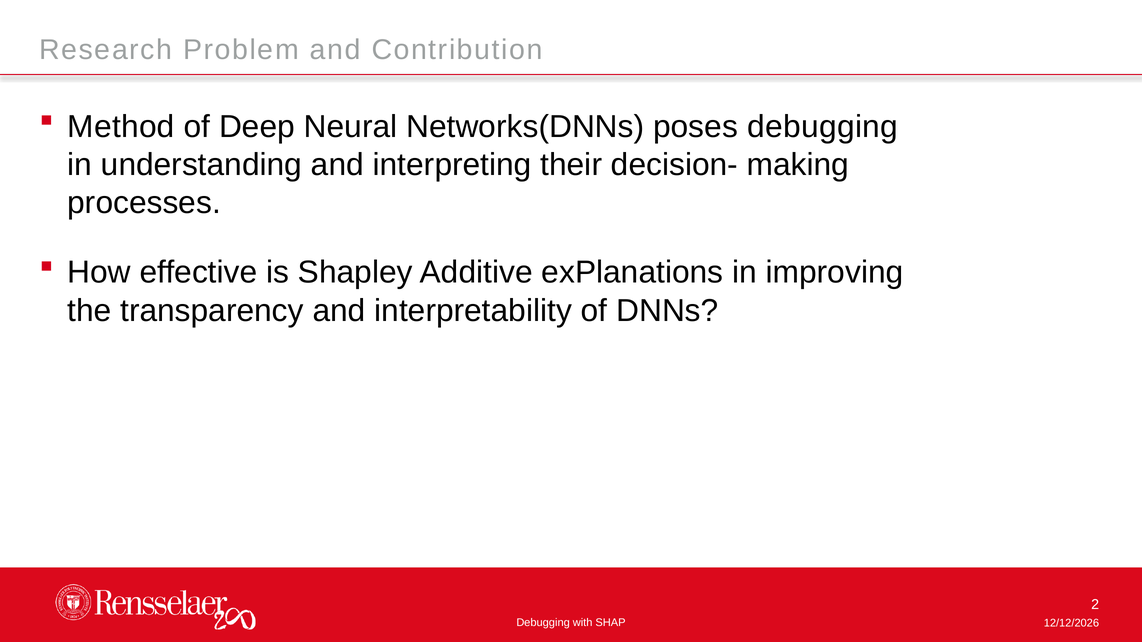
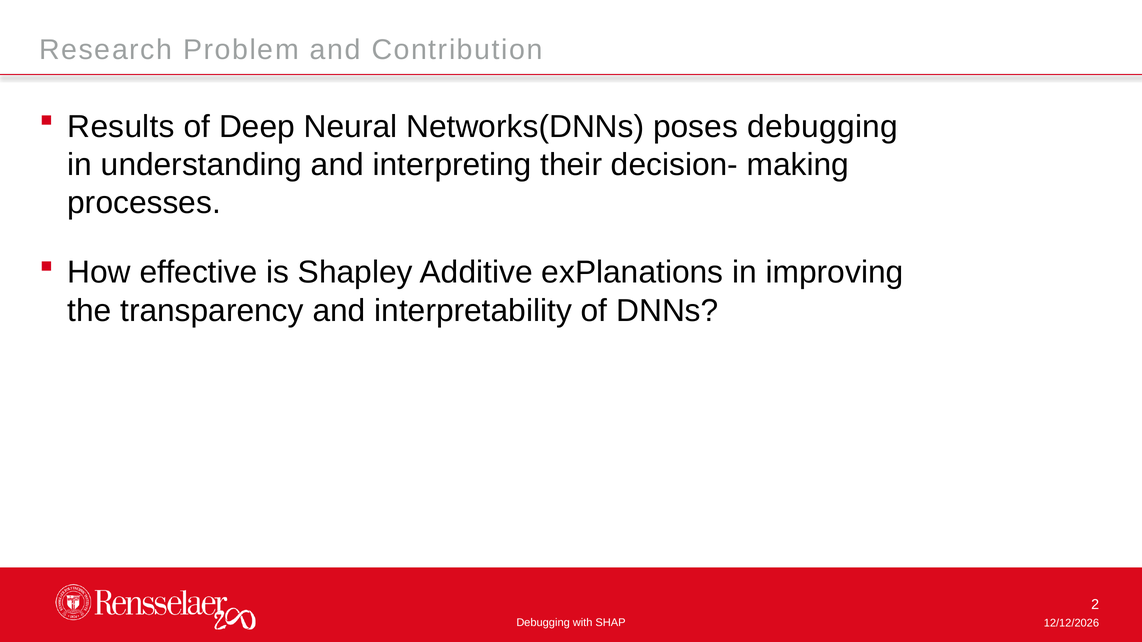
Method: Method -> Results (121, 127)
